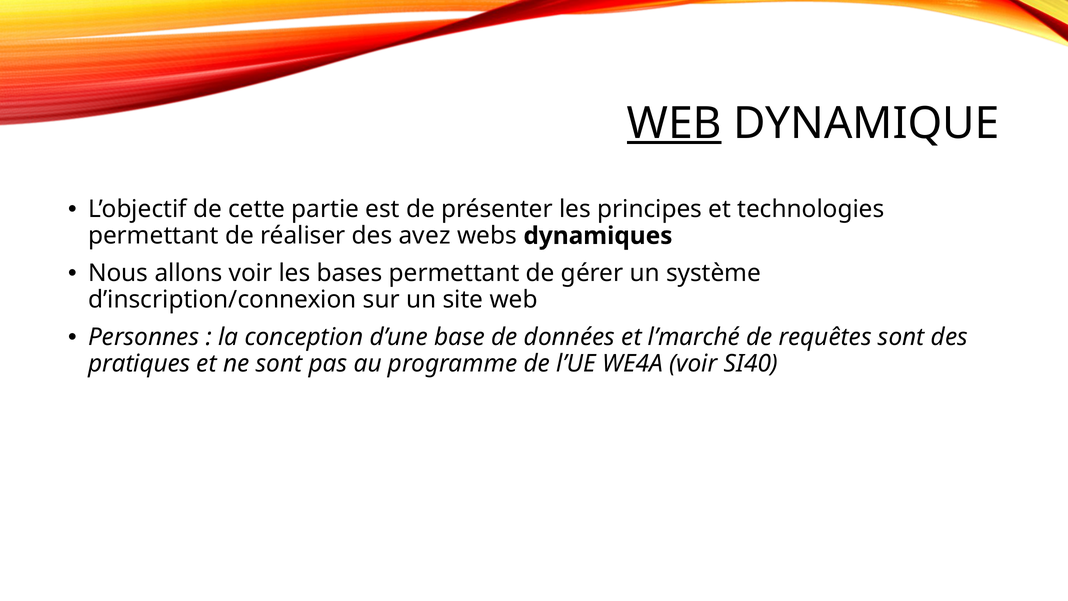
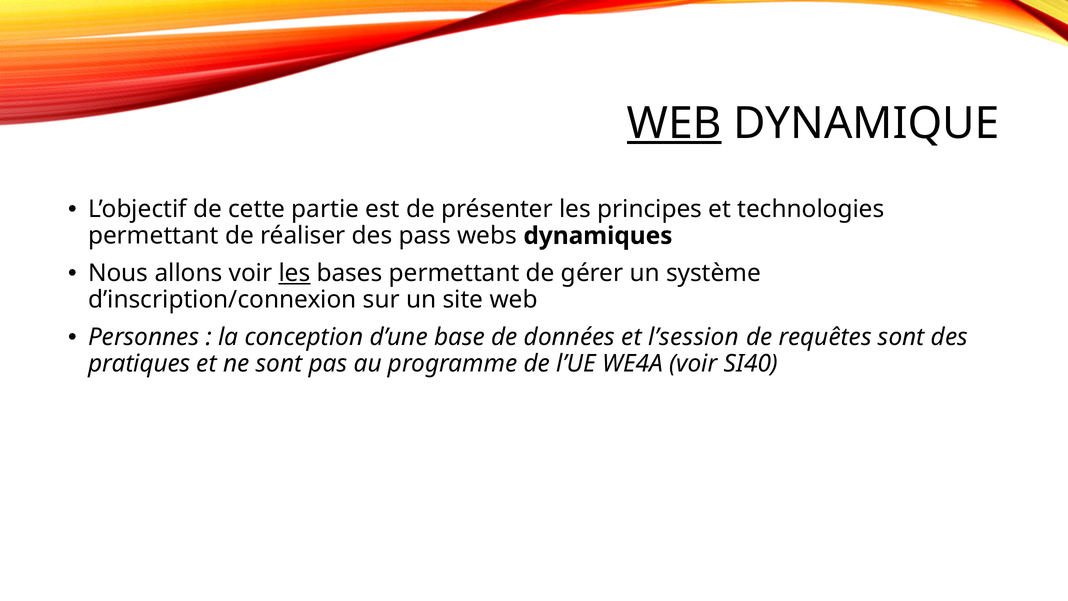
avez: avez -> pass (425, 236)
les underline: none -> present (294, 273)
l’marché: l’marché -> l’session (694, 337)
